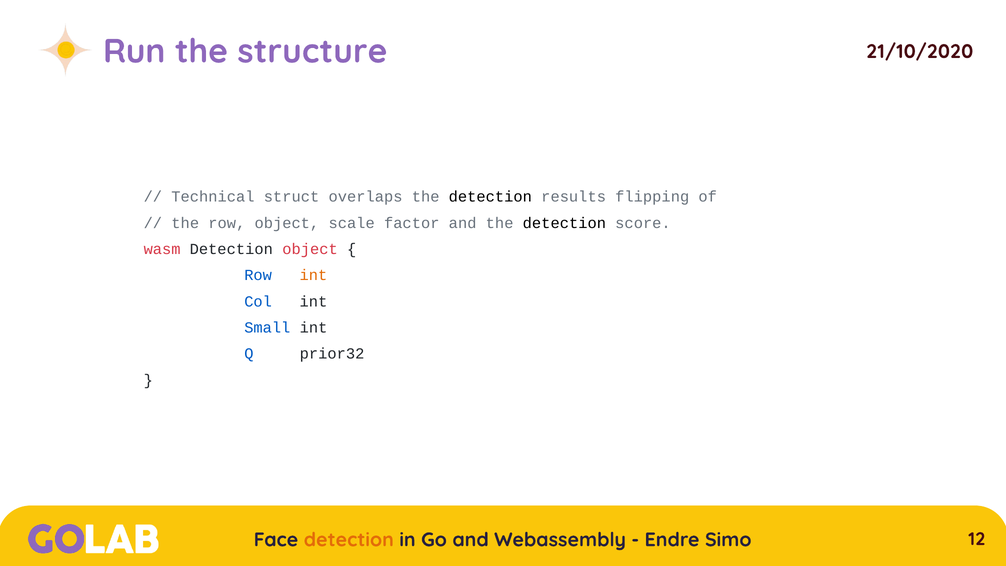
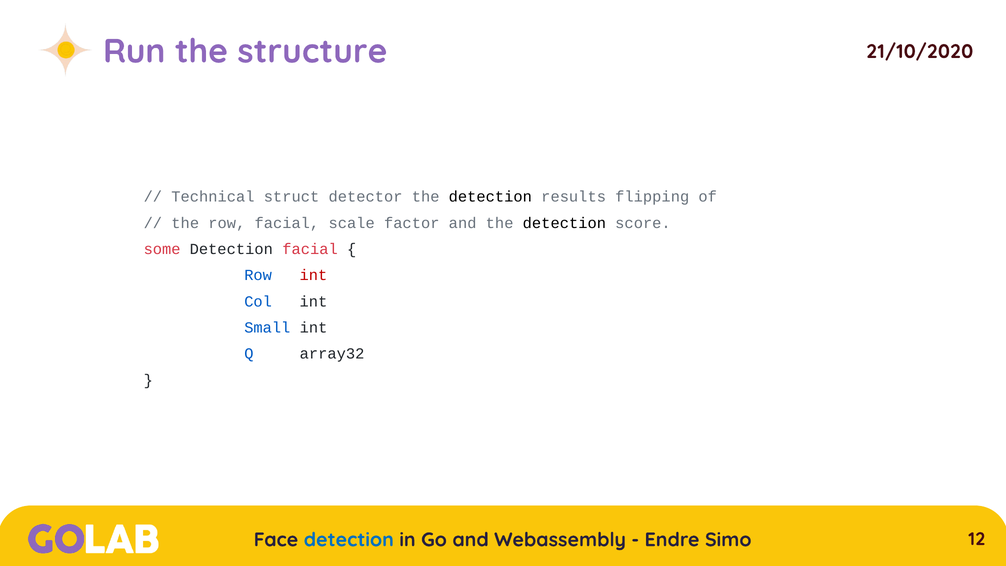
overlaps: overlaps -> detector (366, 197)
row object: object -> facial (287, 223)
wasm: wasm -> some (162, 249)
Detection object: object -> facial (310, 249)
int colour: orange -> red (313, 275)
prior32: prior32 -> array32 (332, 354)
detection colour: orange -> blue (349, 540)
